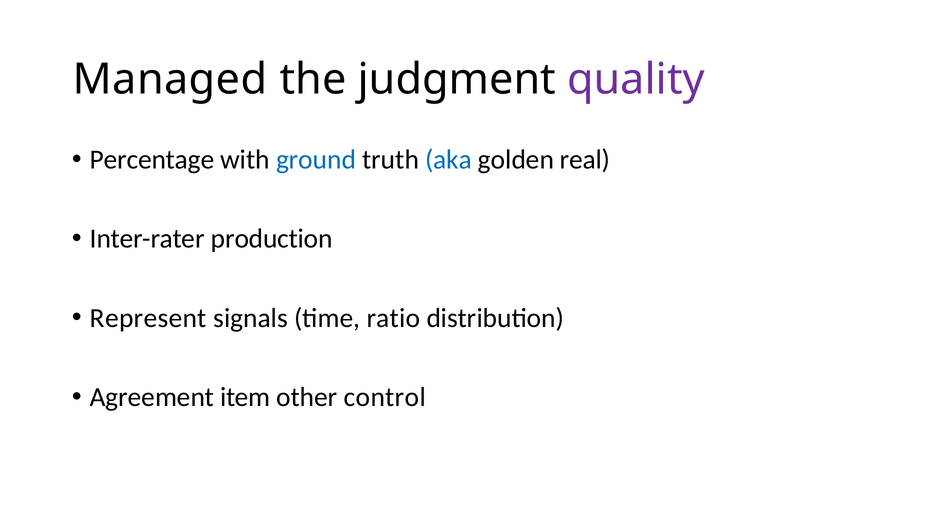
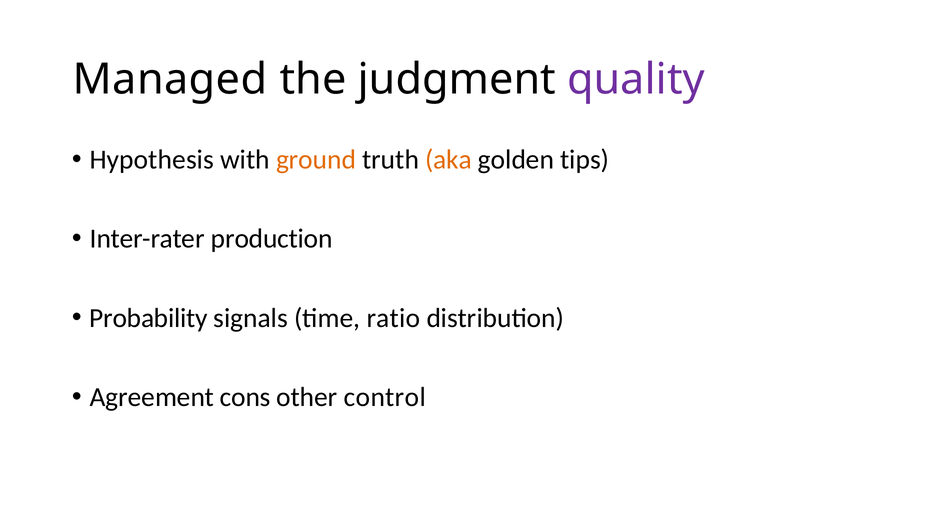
Percentage: Percentage -> Hypothesis (152, 160)
ground colour: blue -> orange (316, 160)
aka colour: blue -> orange (449, 160)
real: real -> tips (585, 160)
Represent: Represent -> Probability (149, 318)
item: item -> cons (245, 397)
